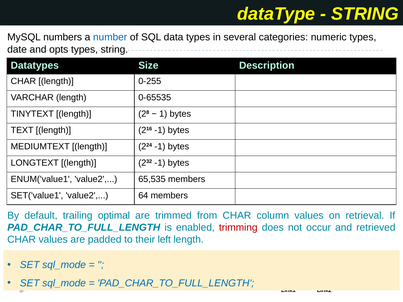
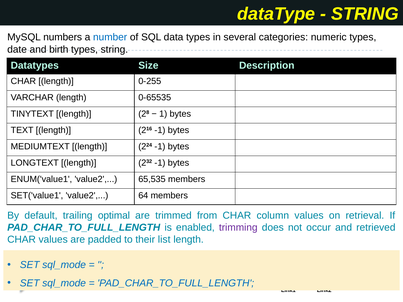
opts: opts -> birth (59, 49)
trimming colour: red -> purple (238, 228)
left: left -> list (164, 240)
